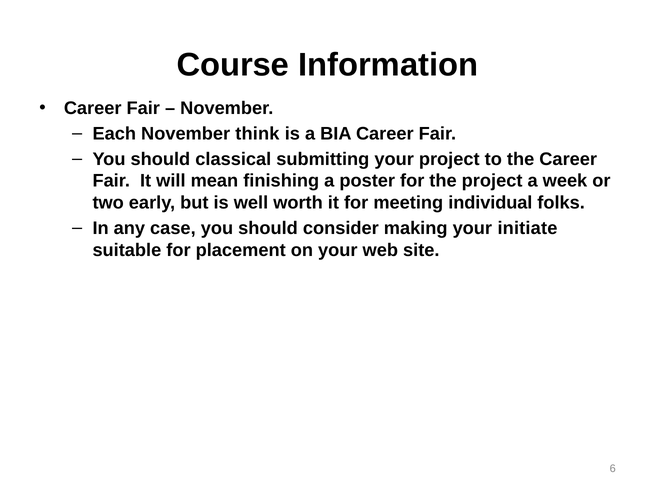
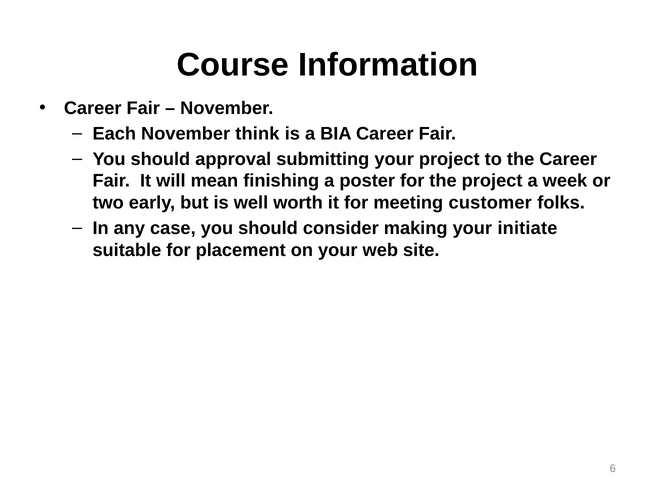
classical: classical -> approval (233, 159)
individual: individual -> customer (490, 203)
